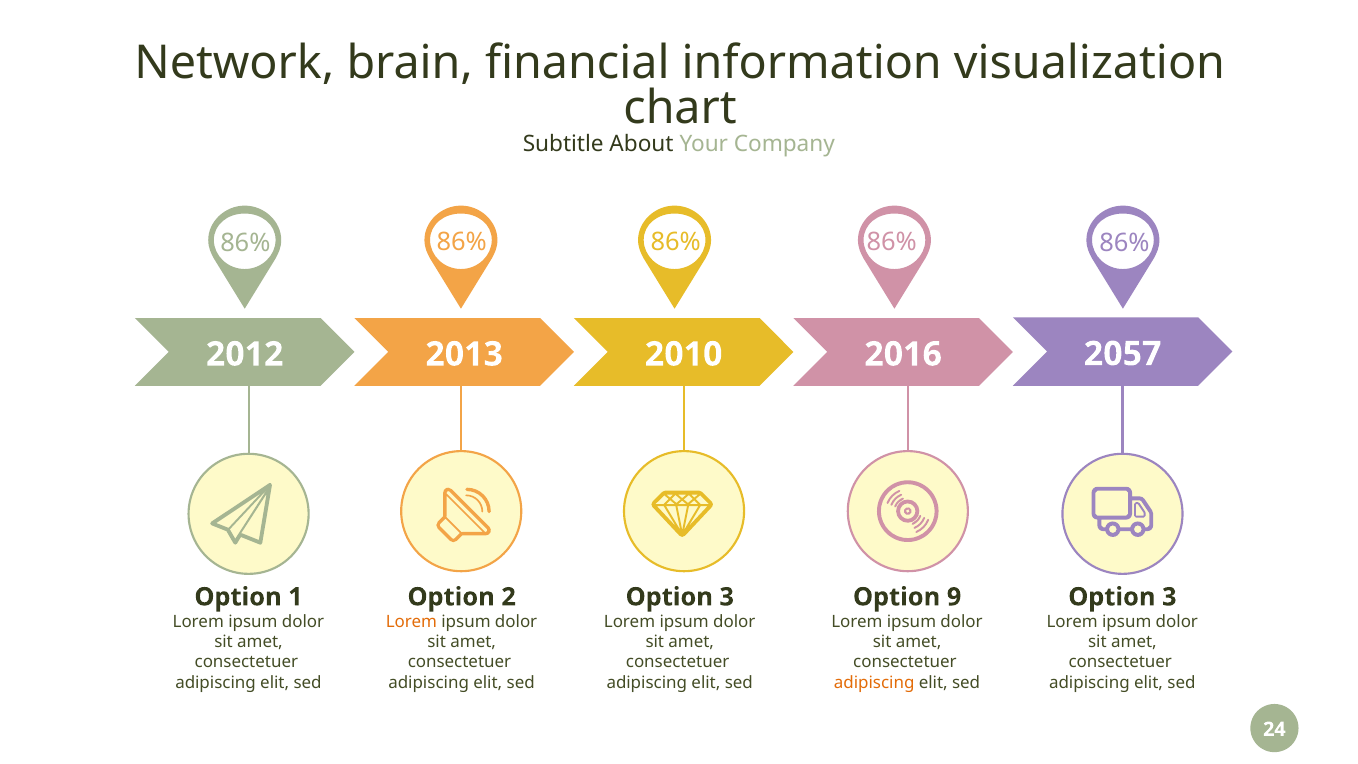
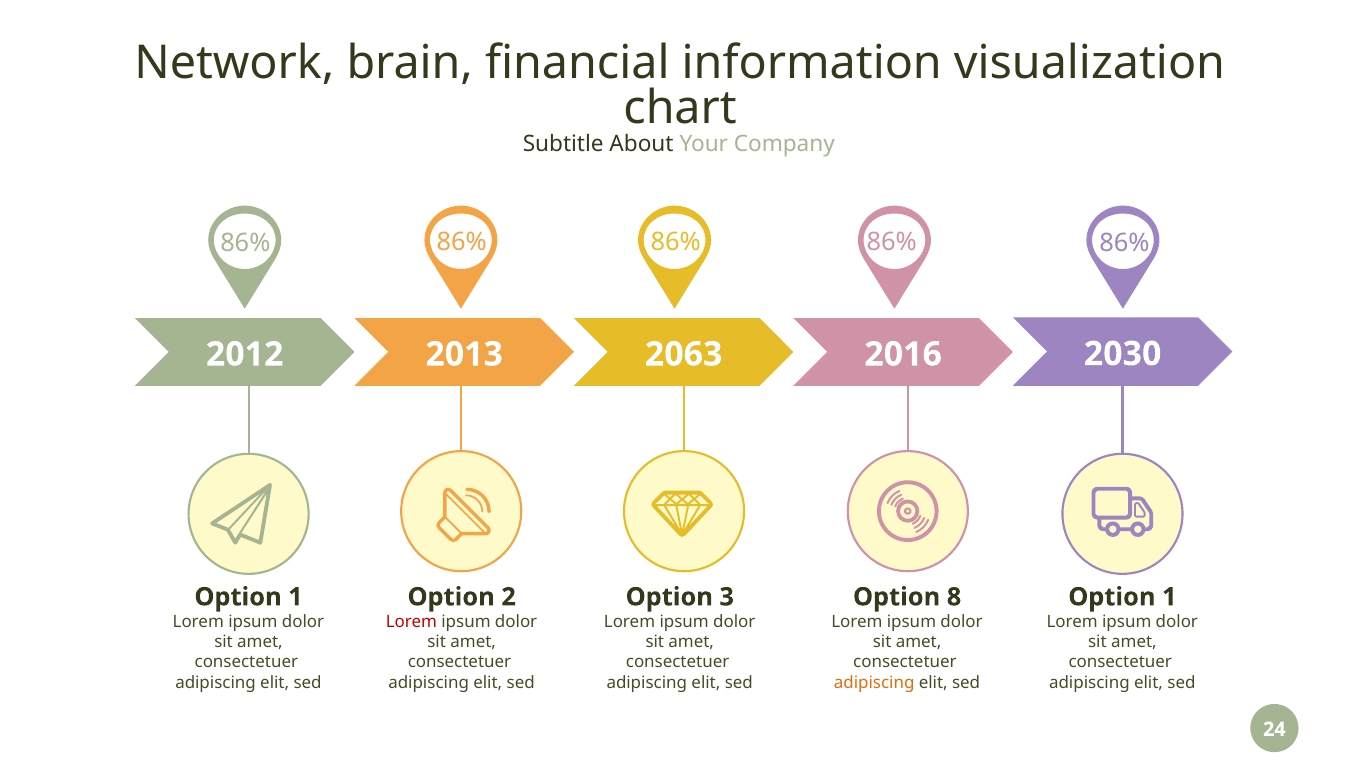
2057: 2057 -> 2030 (1123, 354)
2010: 2010 -> 2063 (684, 354)
9: 9 -> 8 (954, 597)
3: 3 -> 1 (1169, 597)
Lorem colour: orange -> red (411, 622)
